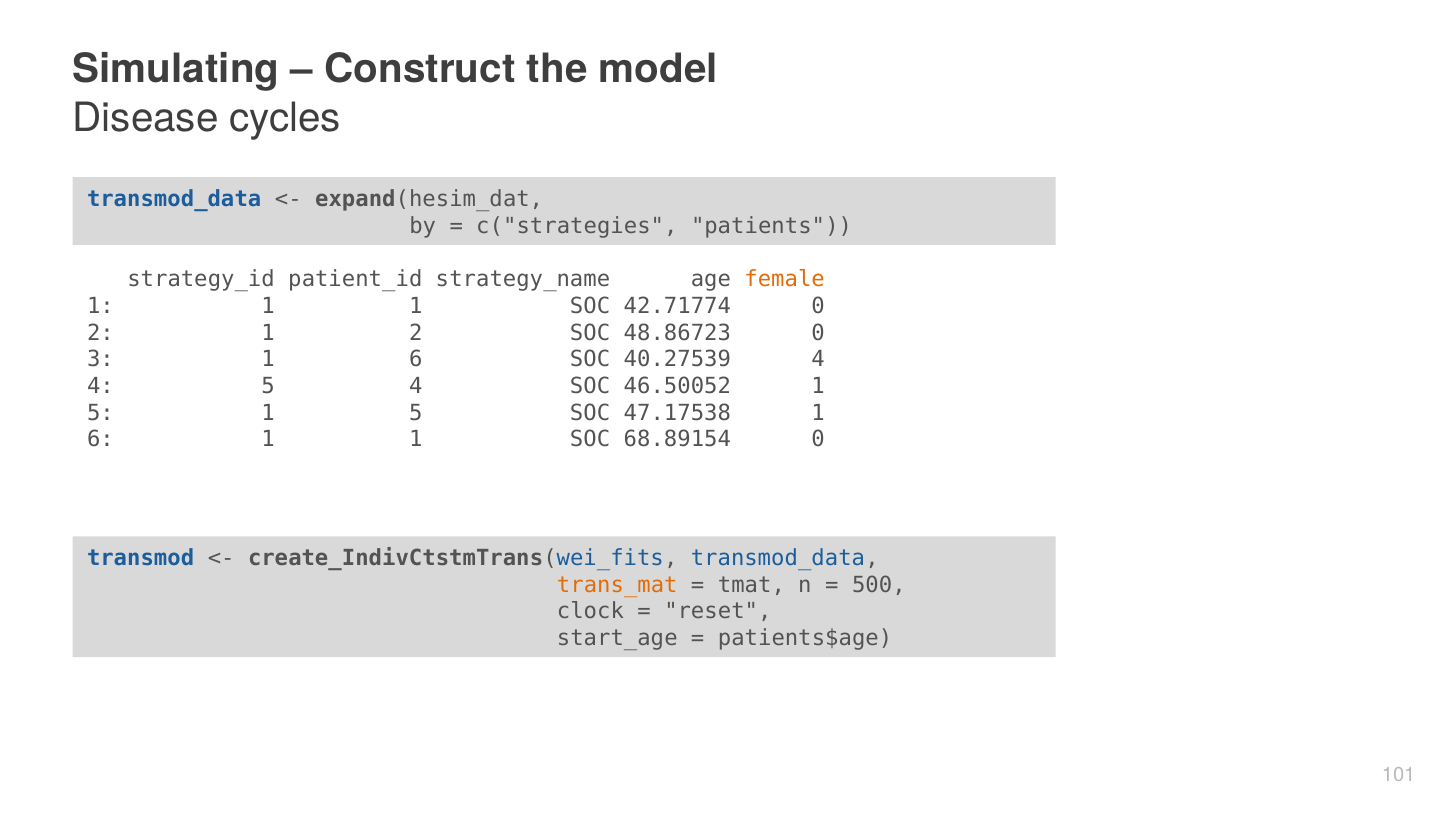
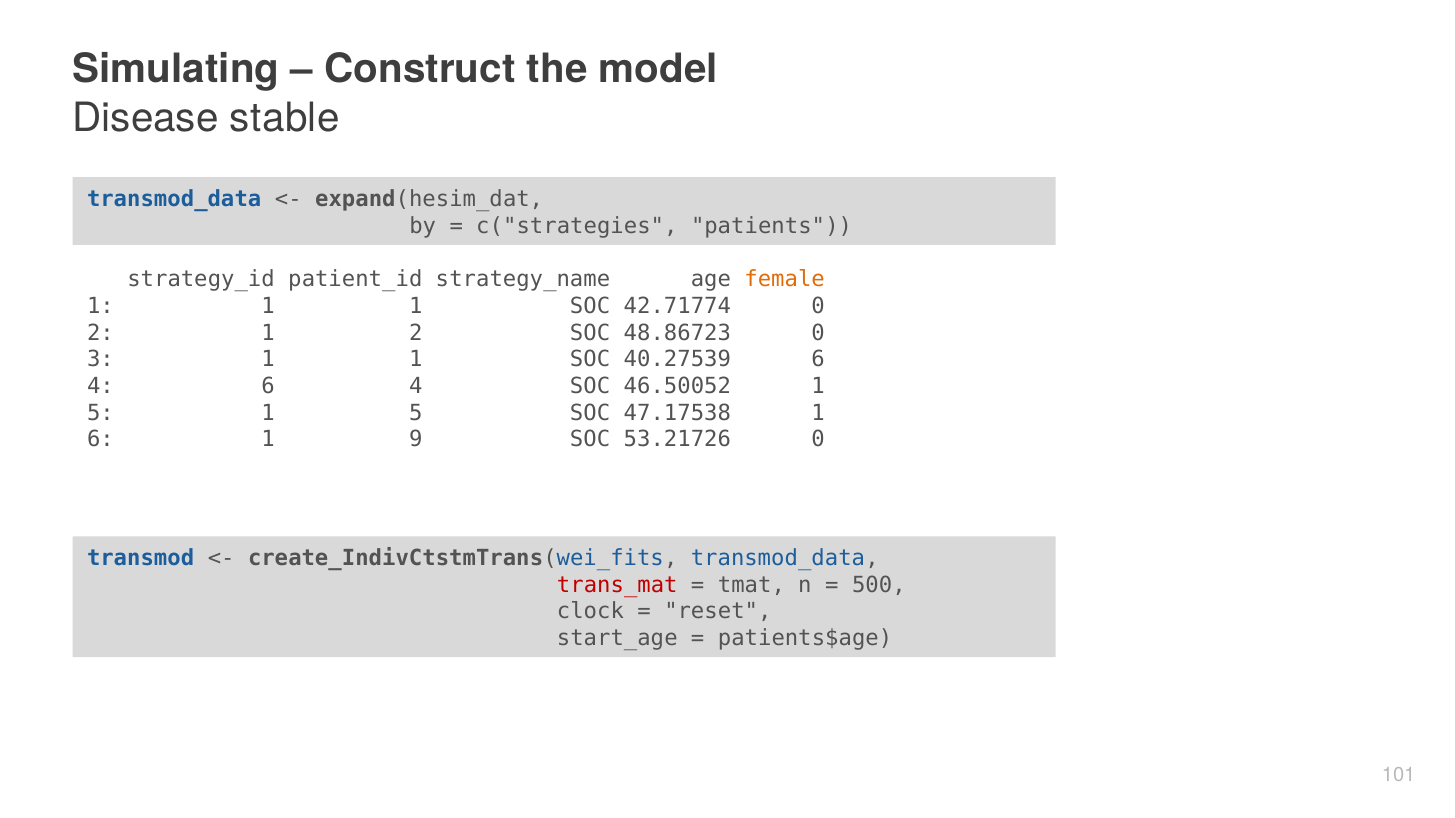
cycles: cycles -> stable (285, 118)
3 1 6: 6 -> 1 (416, 360)
40.27539 4: 4 -> 6 (818, 360)
4 5: 5 -> 6 (268, 386)
6 1 1: 1 -> 9 (416, 440)
68.89154: 68.89154 -> 53.21726 (677, 440)
trans_mat colour: orange -> red (617, 585)
